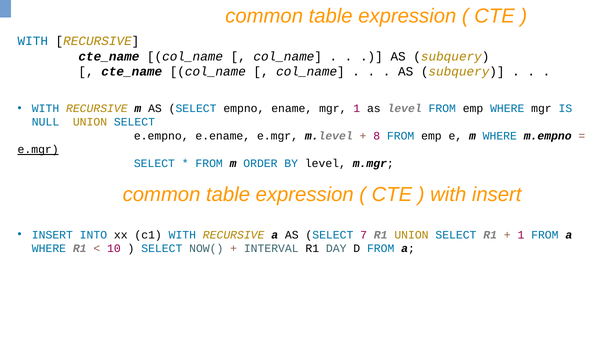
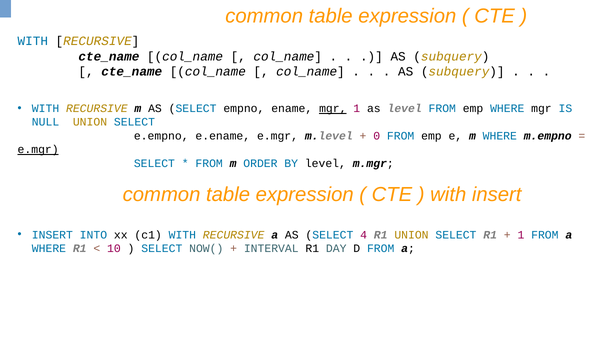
mgr underline: none -> present (333, 109)
8: 8 -> 0 (377, 136)
7: 7 -> 4 (364, 235)
